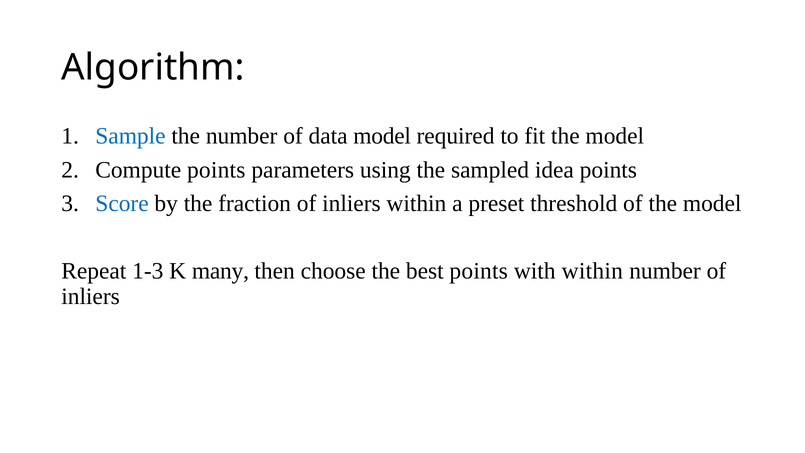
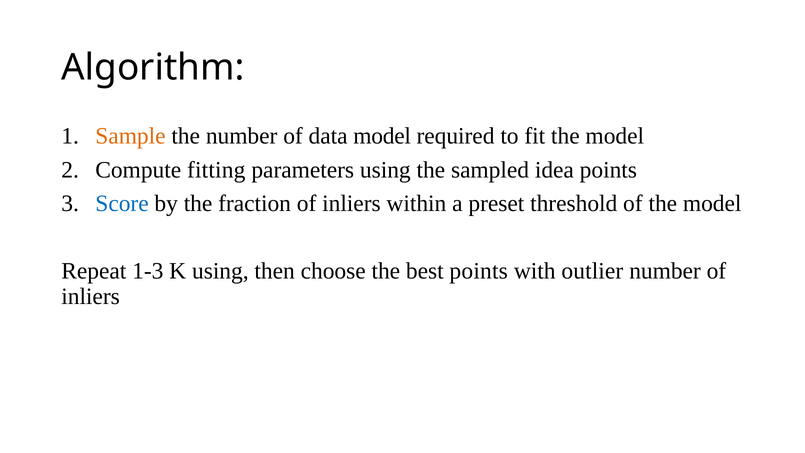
Sample colour: blue -> orange (130, 136)
Compute points: points -> fitting (216, 170)
K many: many -> using (220, 271)
with within: within -> outlier (592, 271)
